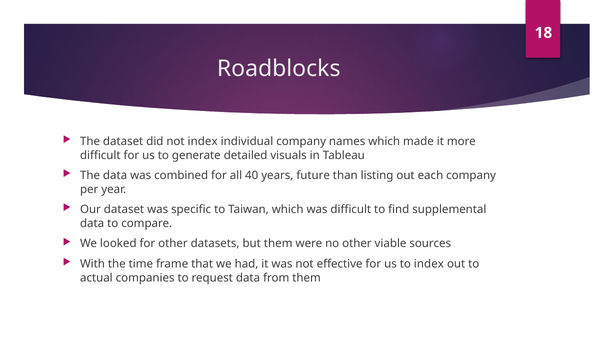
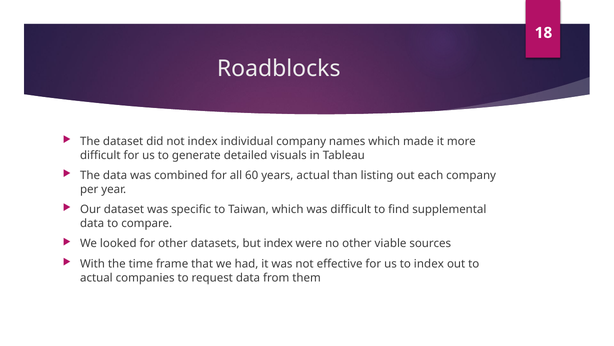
40: 40 -> 60 (252, 175)
years future: future -> actual (313, 175)
but them: them -> index (278, 243)
